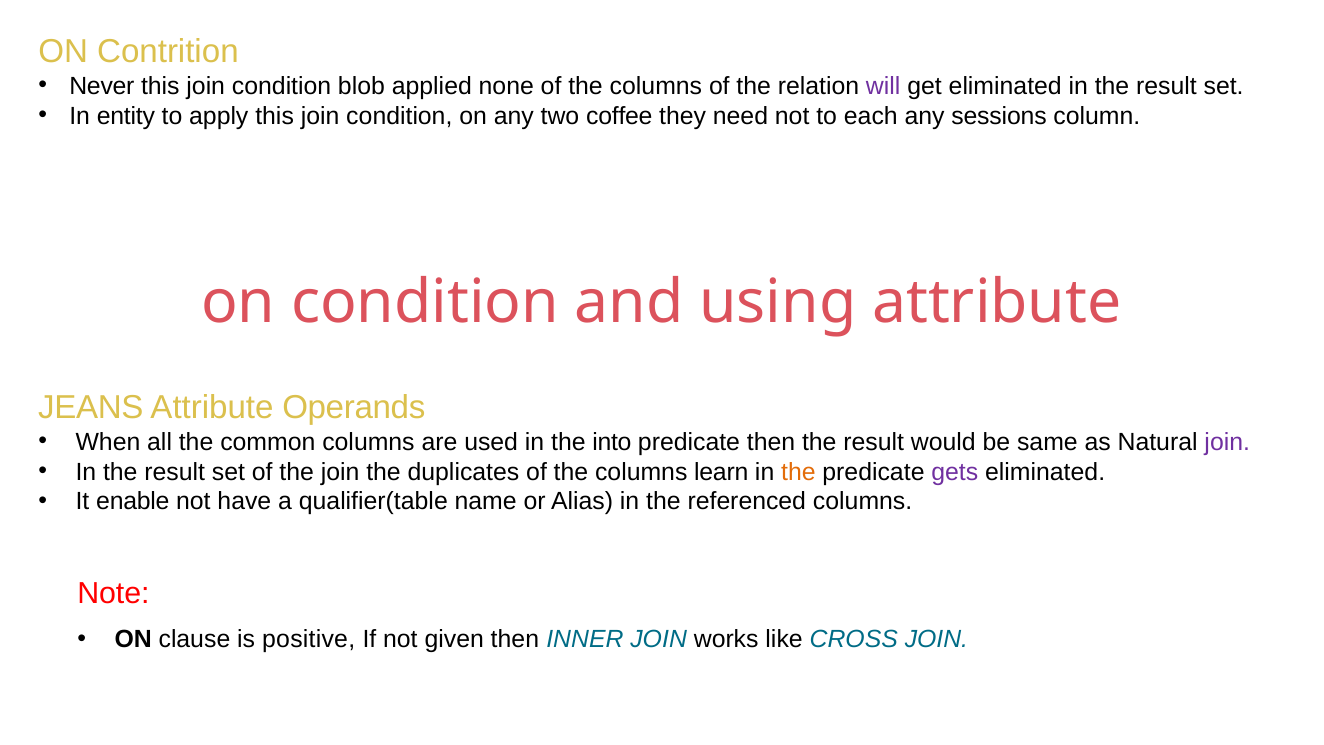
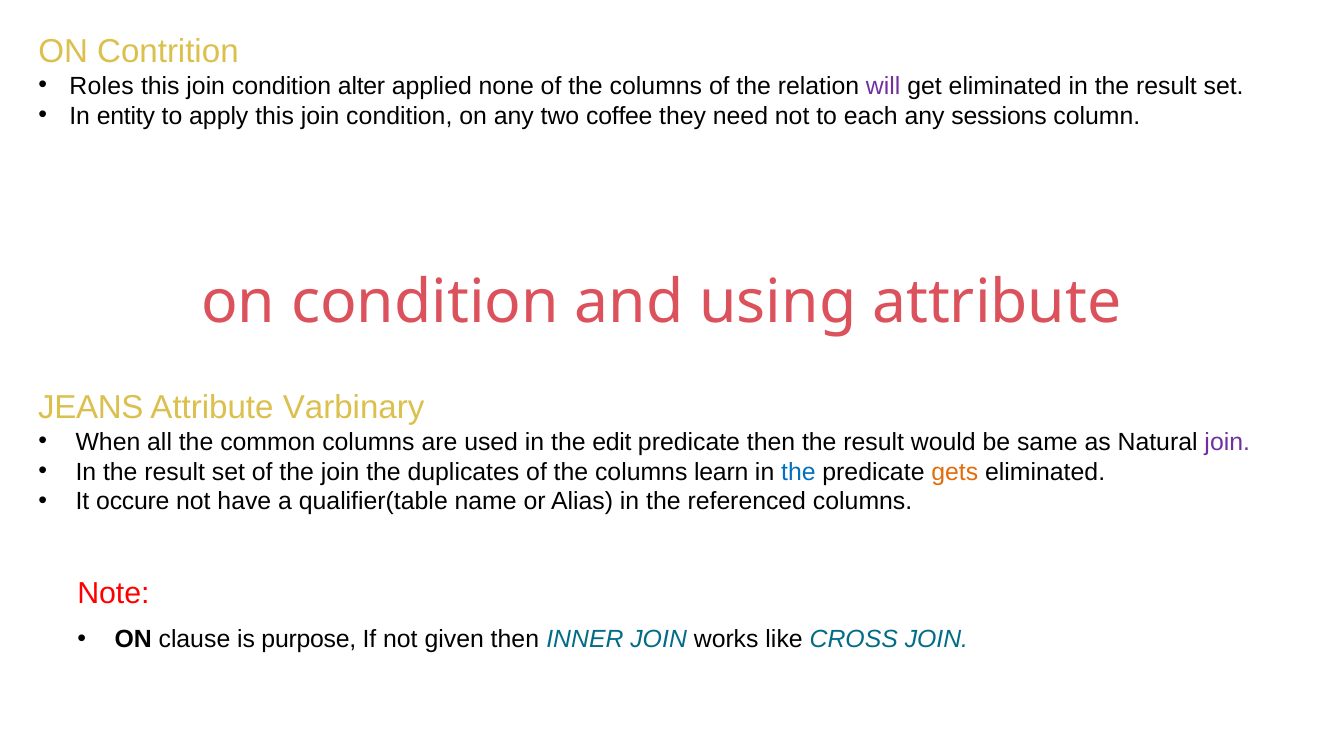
Never: Never -> Roles (102, 86)
blob: blob -> alter (362, 86)
Operands: Operands -> Varbinary (354, 408)
into: into -> edit (612, 442)
the colour: orange -> blue (798, 472)
gets colour: purple -> orange (955, 472)
enable: enable -> occure (133, 501)
positive: positive -> purpose (309, 639)
